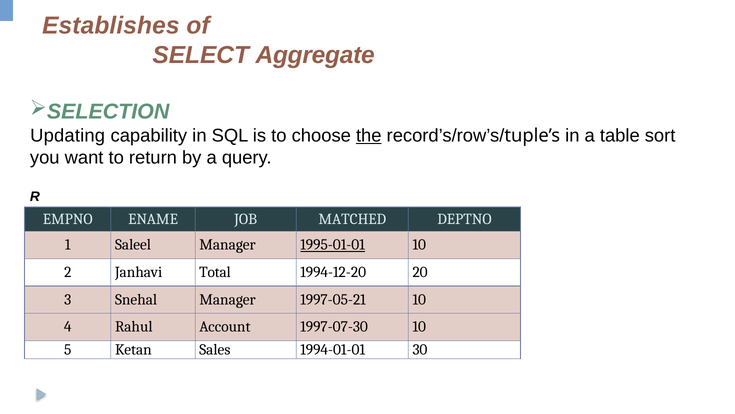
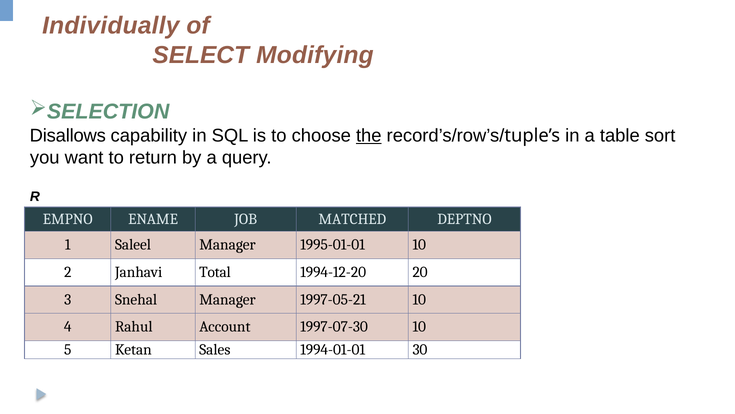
Establishes: Establishes -> Individually (111, 26)
Aggregate: Aggregate -> Modifying (315, 55)
Updating: Updating -> Disallows (68, 135)
1995-01-01 underline: present -> none (333, 245)
